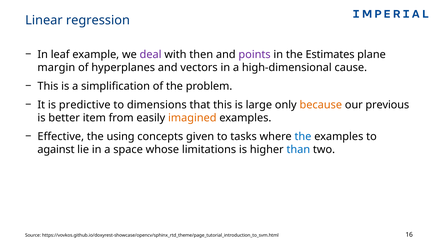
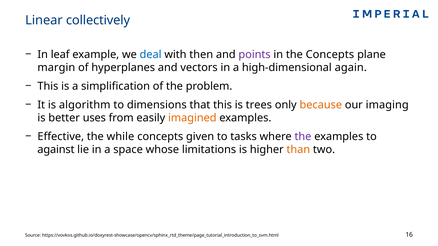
regression: regression -> collectively (98, 20)
deal colour: purple -> blue (151, 55)
the Estimates: Estimates -> Concepts (330, 55)
cause: cause -> again (351, 68)
predictive: predictive -> algorithm (85, 105)
large: large -> trees (259, 105)
previous: previous -> imaging (387, 105)
item: item -> uses (94, 118)
using: using -> while (120, 137)
the colour: blue -> purple (303, 137)
than colour: blue -> orange (298, 150)
